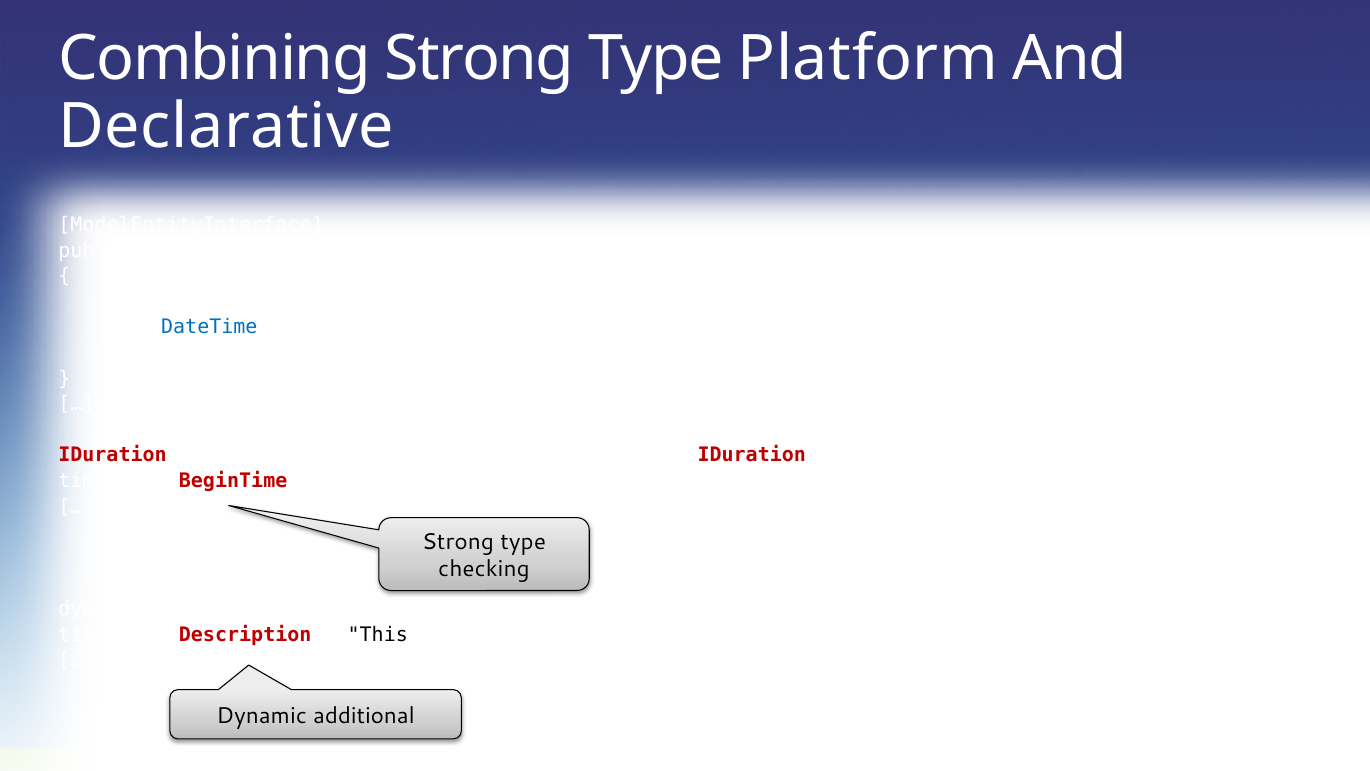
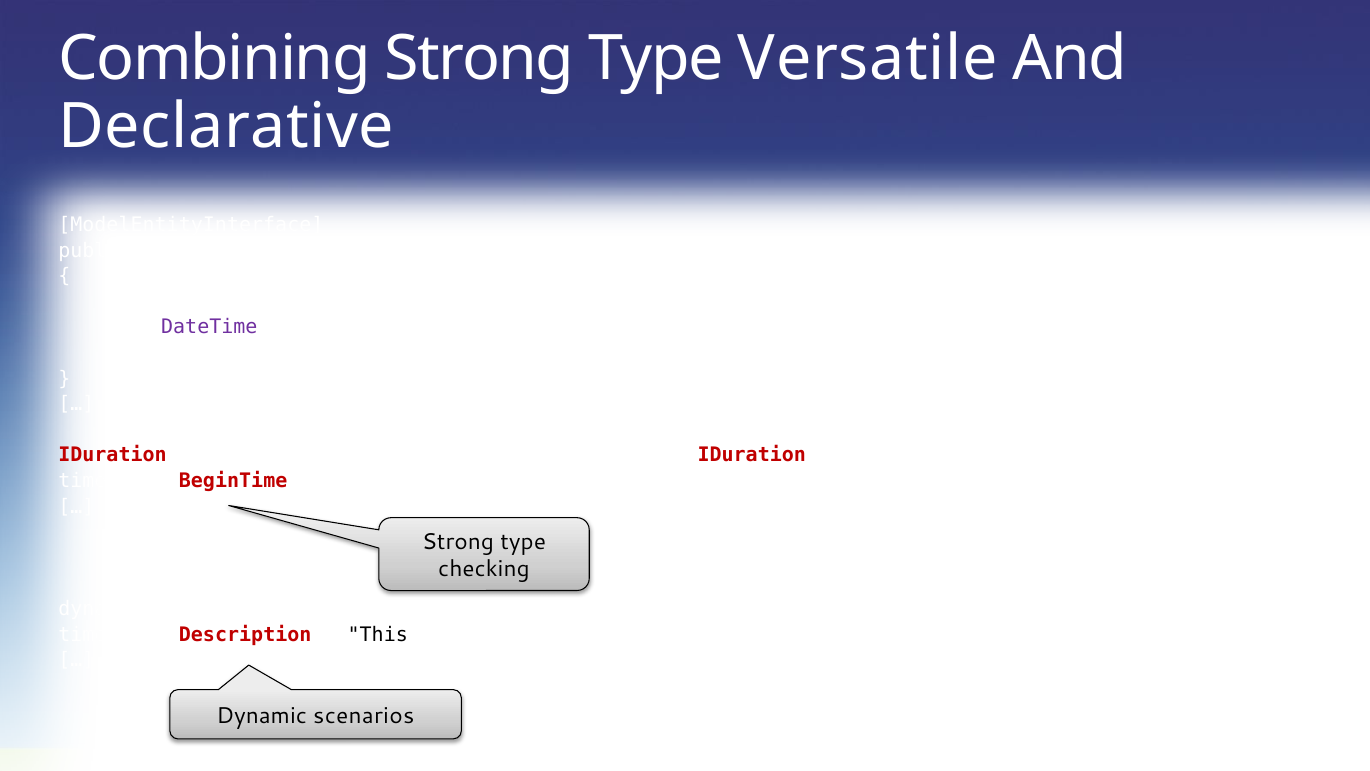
Platform: Platform -> Versatile (868, 59)
DateTime colour: blue -> purple (209, 327)
additional: additional -> scenarios (364, 716)
